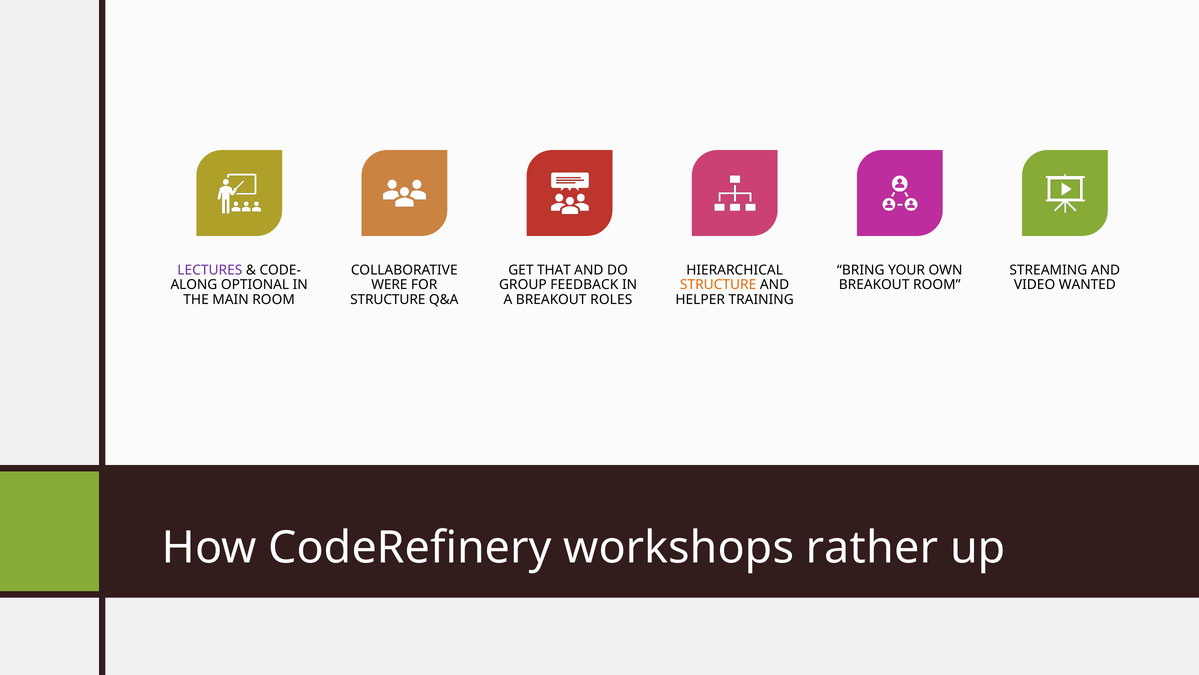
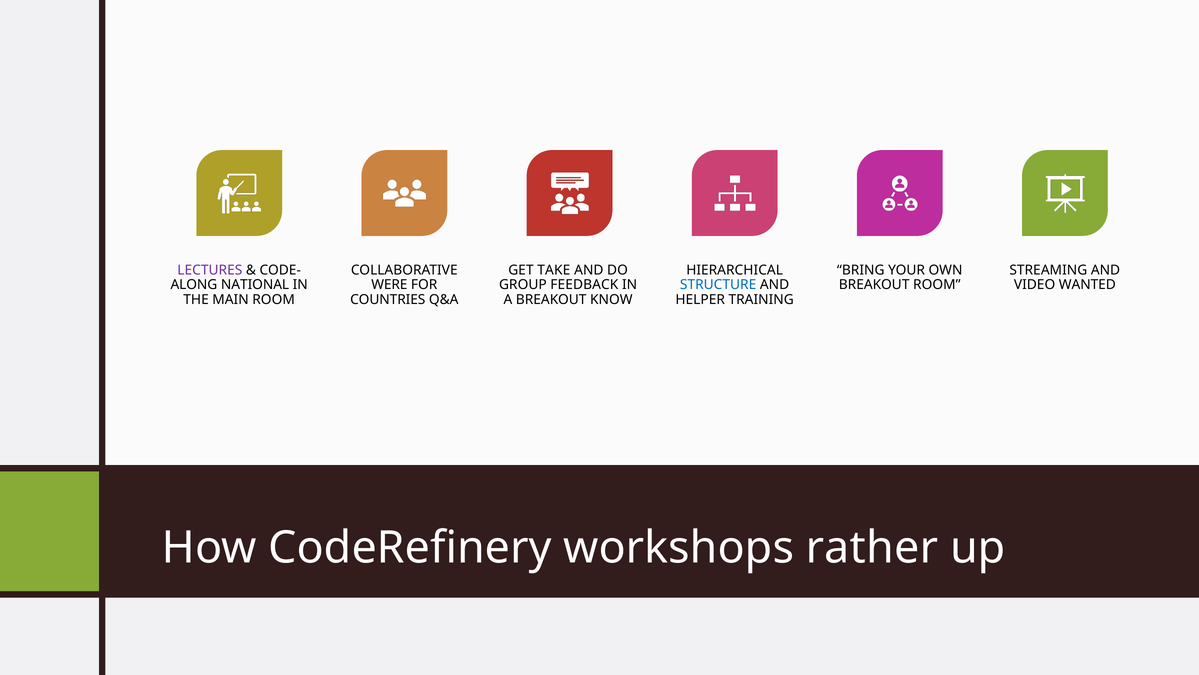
THAT: THAT -> TAKE (554, 270)
OPTIONAL: OPTIONAL -> NATIONAL (255, 285)
STRUCTURE colour: orange -> blue (718, 285)
STRUCTURE: STRUCTURE -> COUNTRIES (388, 299)
ROLES: ROLES -> KNOW (611, 299)
